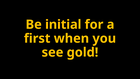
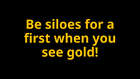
initial: initial -> siloes (63, 24)
